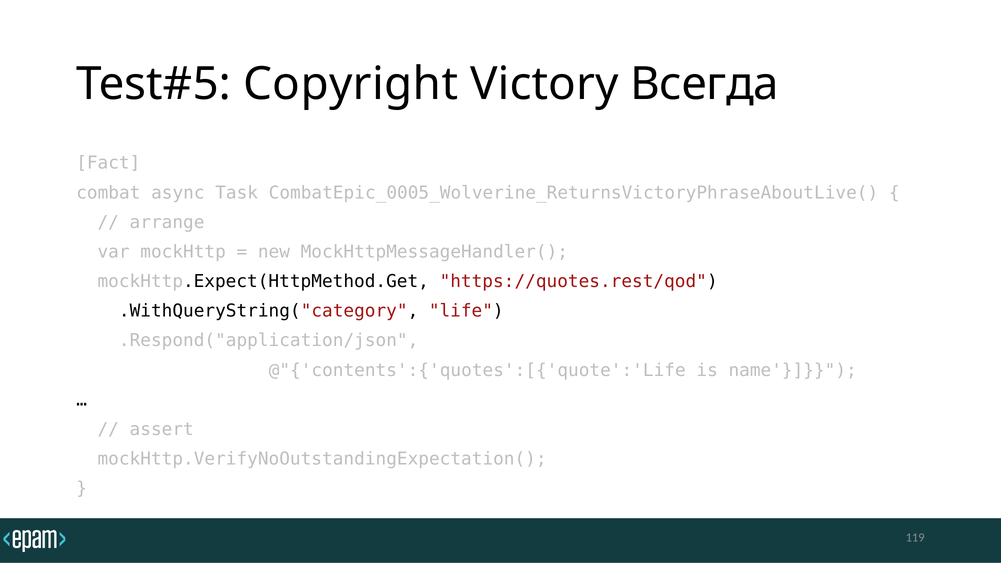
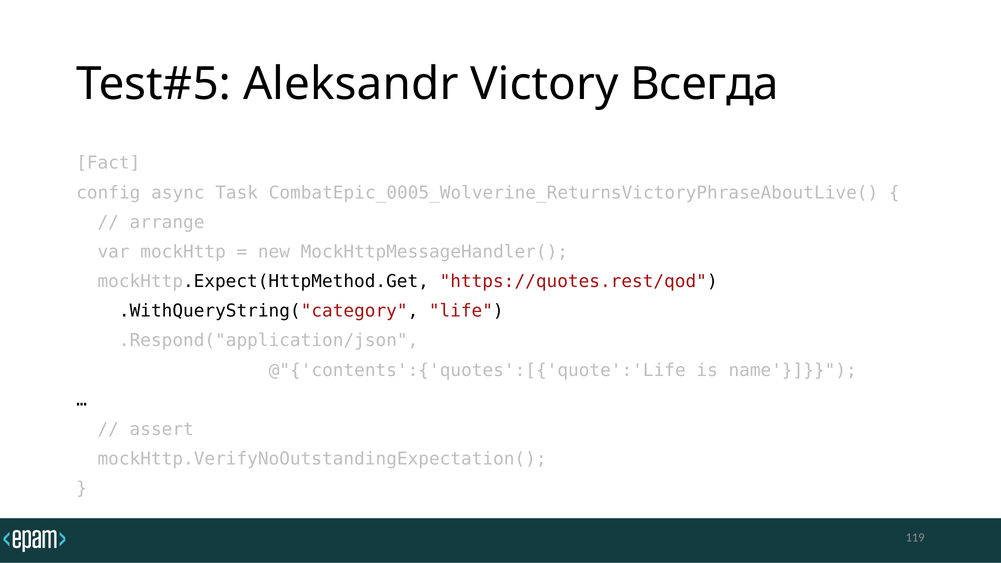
Copyright: Copyright -> Aleksandr (351, 84)
combat: combat -> config (108, 193)
